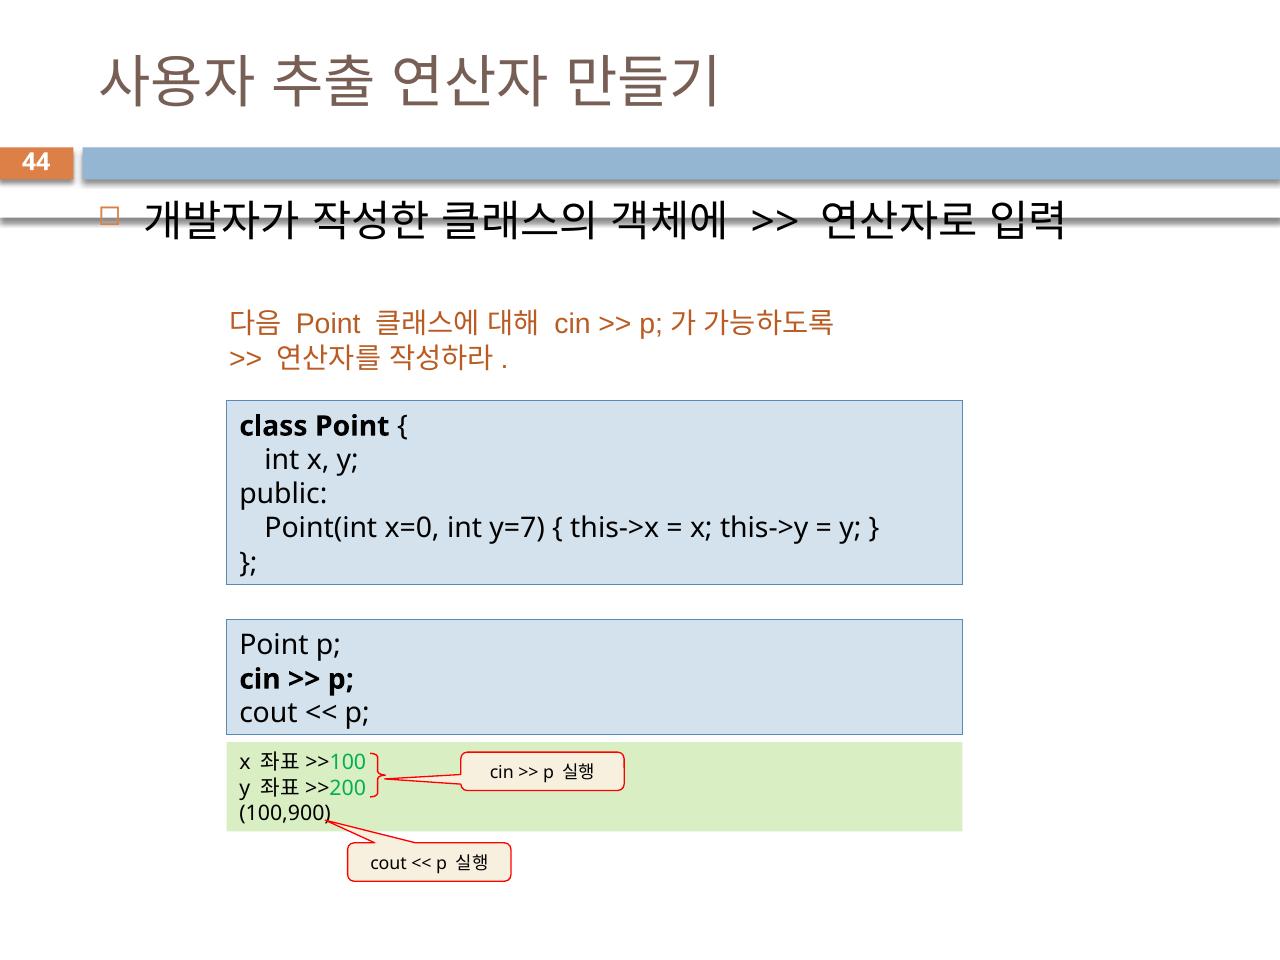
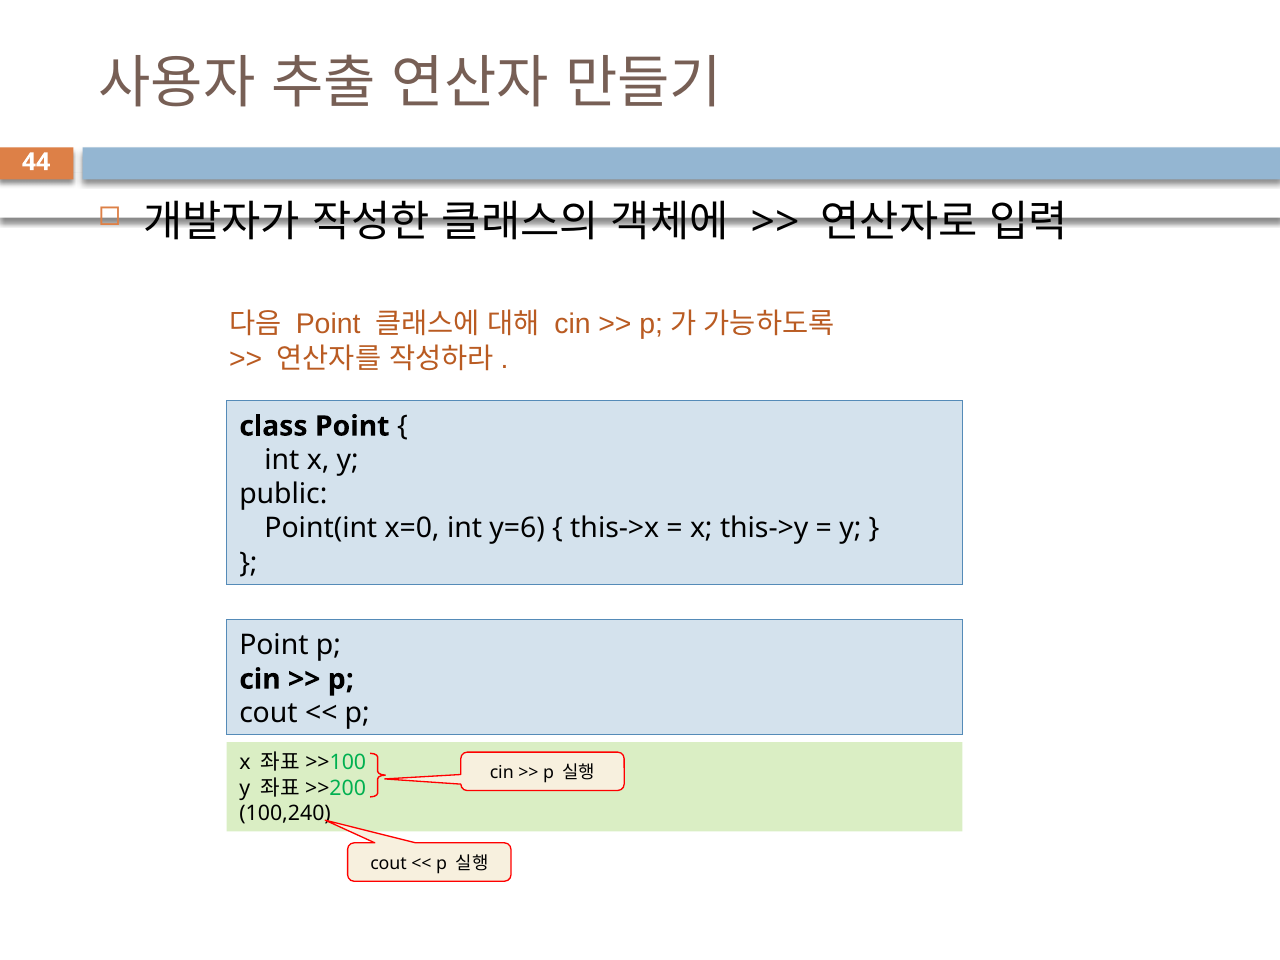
y=7: y=7 -> y=6 (517, 529)
100,900: 100,900 -> 100,240 (285, 814)
